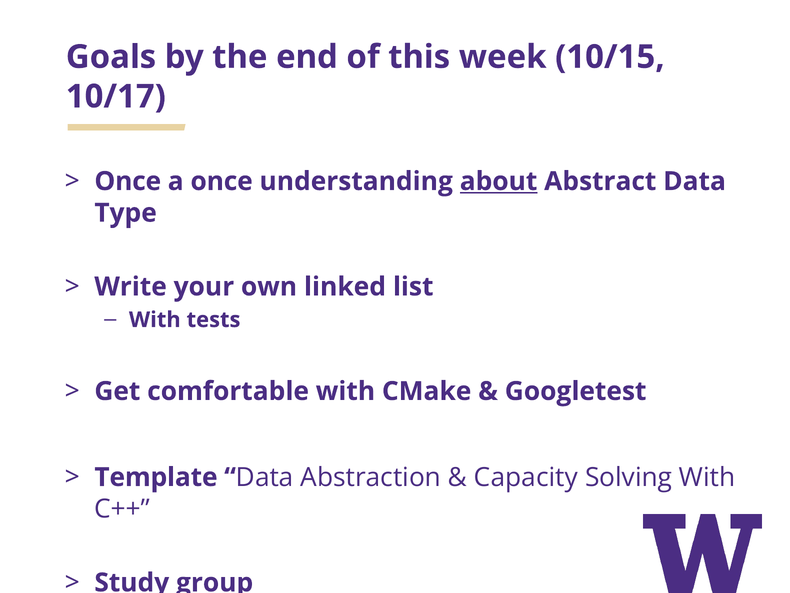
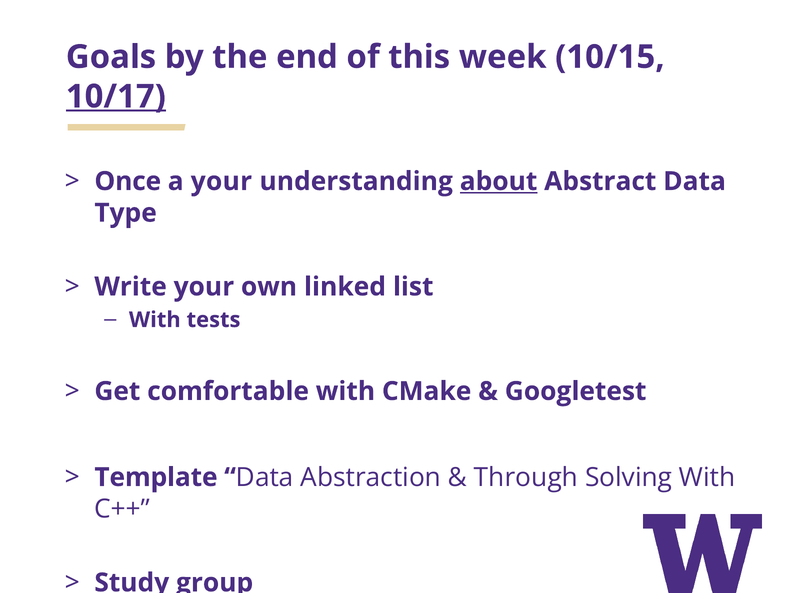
10/17 underline: none -> present (116, 96)
a once: once -> your (221, 181)
Capacity: Capacity -> Through (526, 477)
